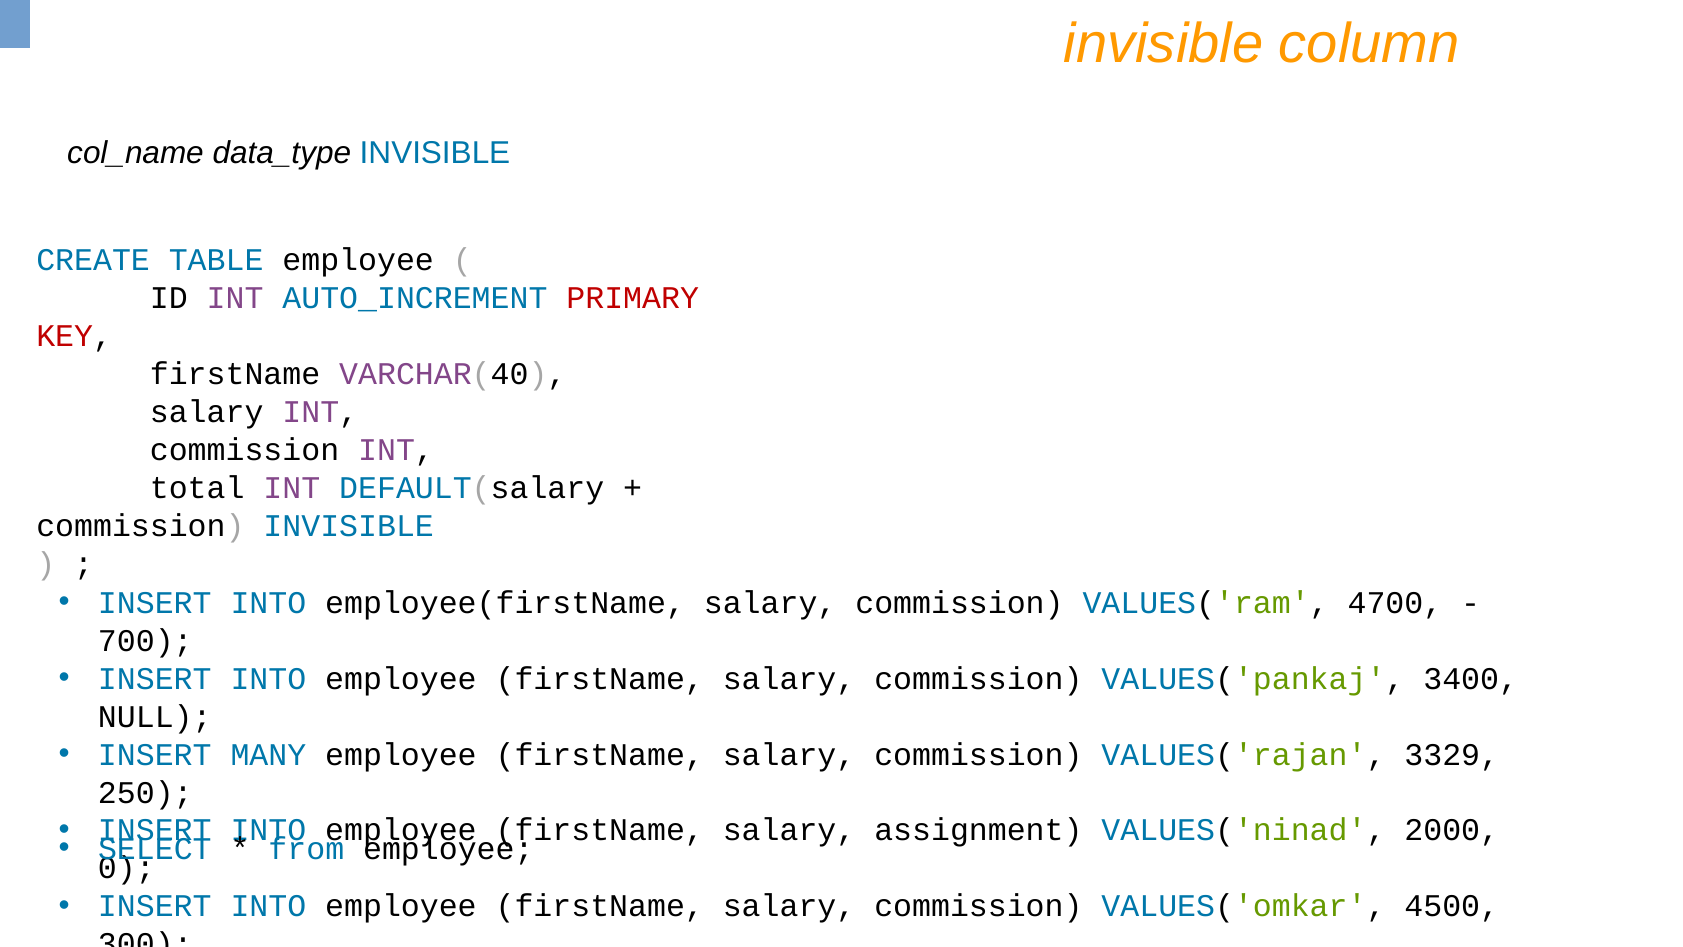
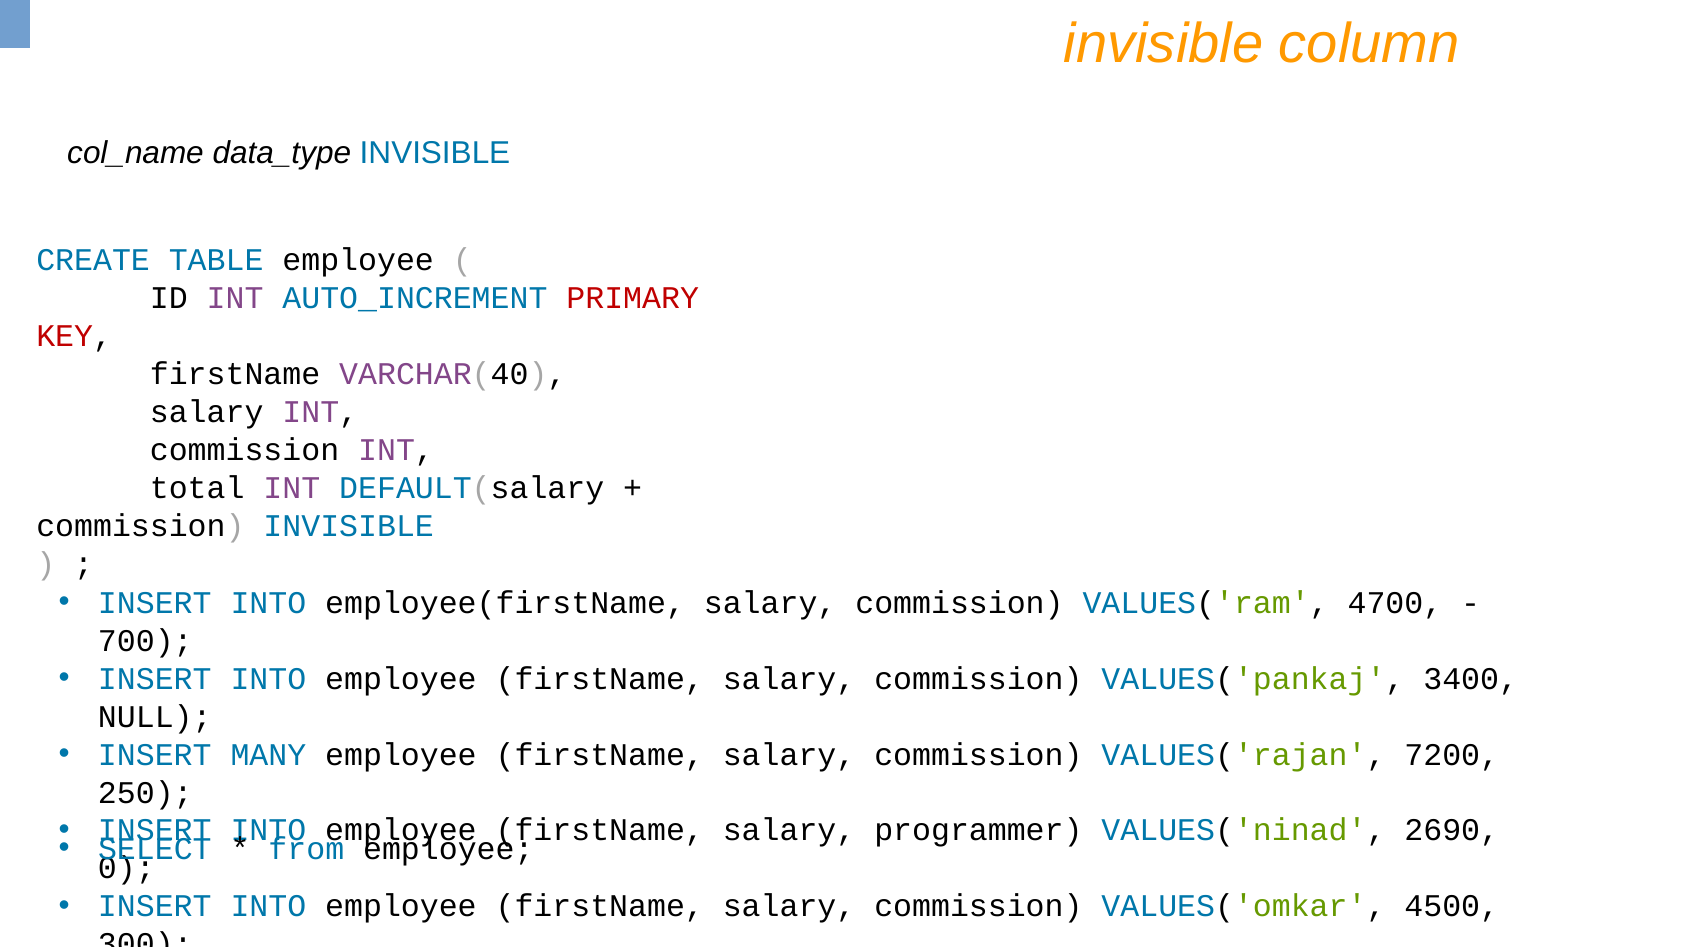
3329: 3329 -> 7200 (1452, 755)
assignment: assignment -> programmer (978, 830)
2000: 2000 -> 2690 (1452, 830)
